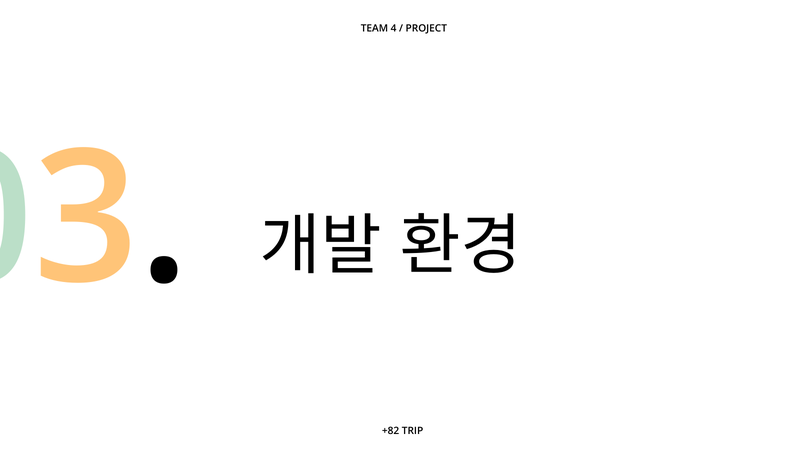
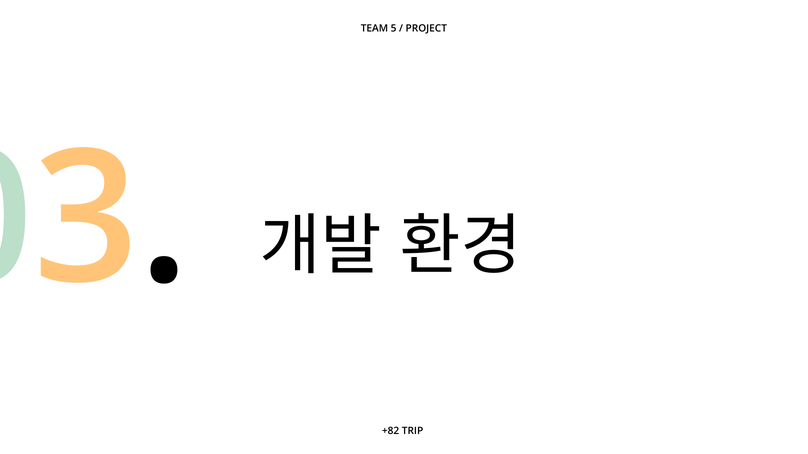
4: 4 -> 5 (394, 29)
